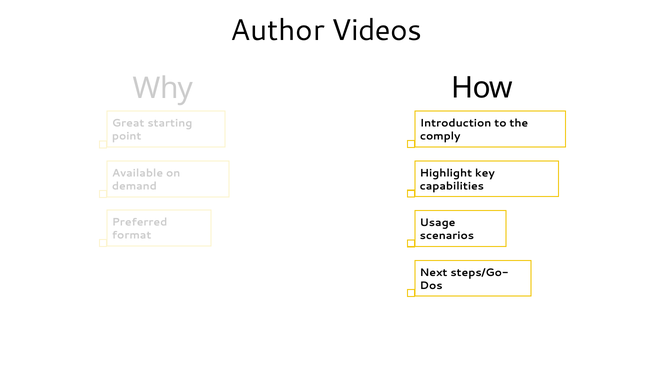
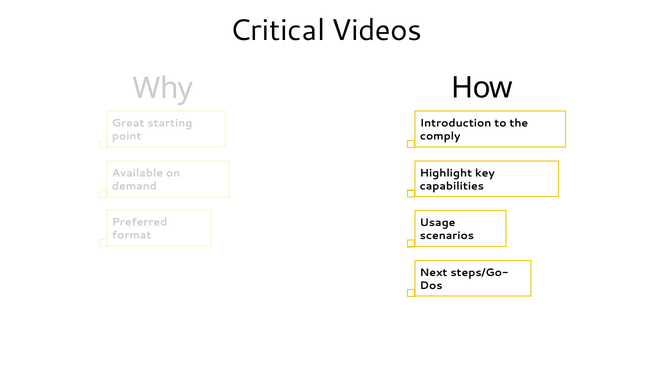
Author: Author -> Critical (277, 30)
